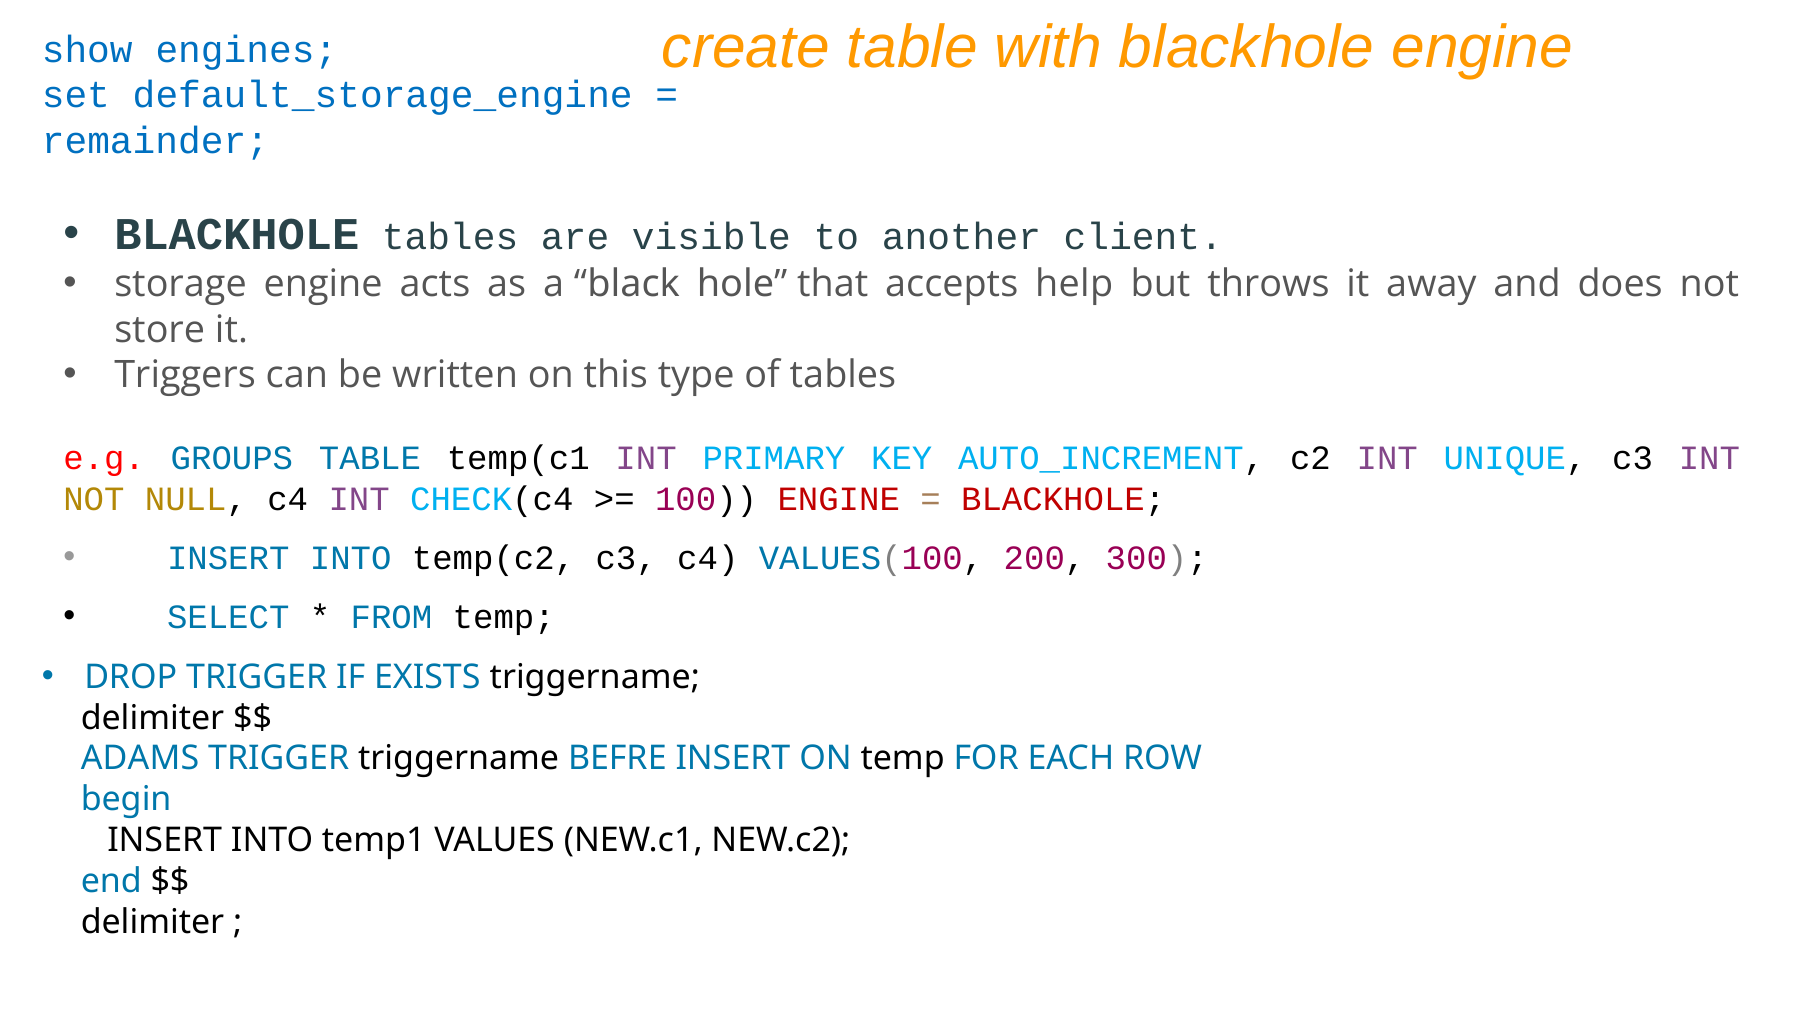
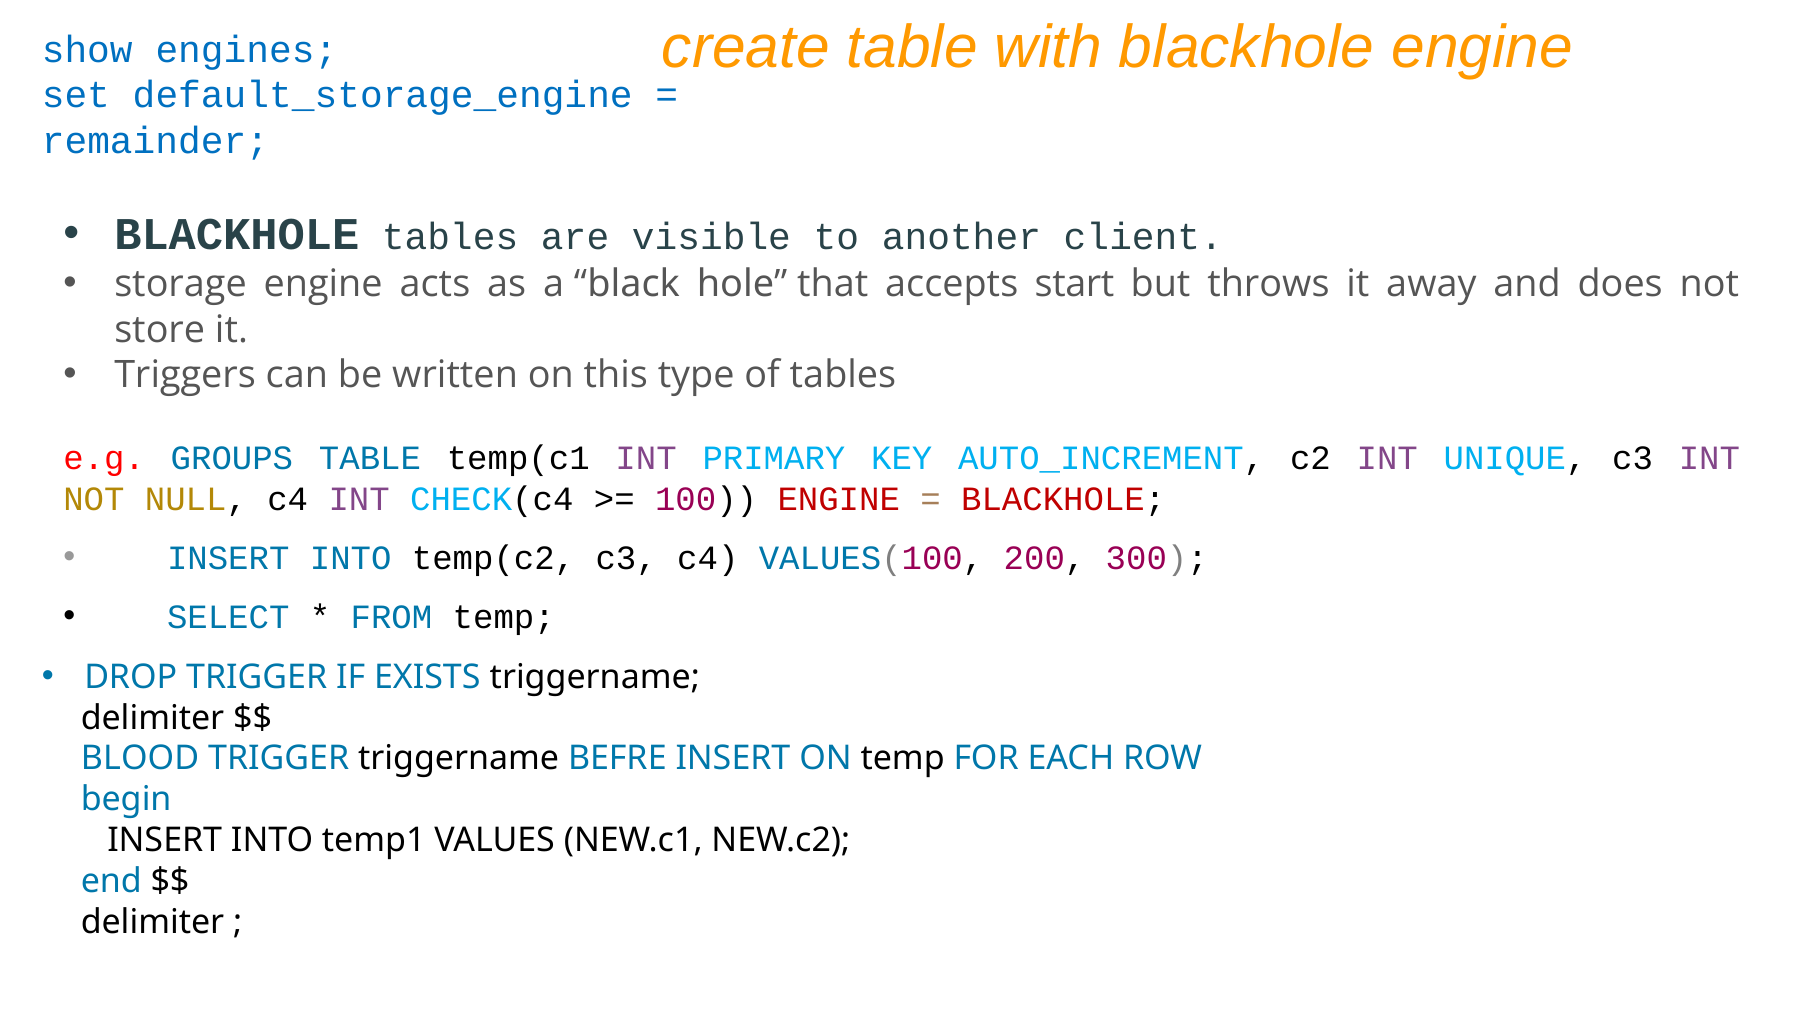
help: help -> start (1075, 284)
ADAMS: ADAMS -> BLOOD (140, 758)
